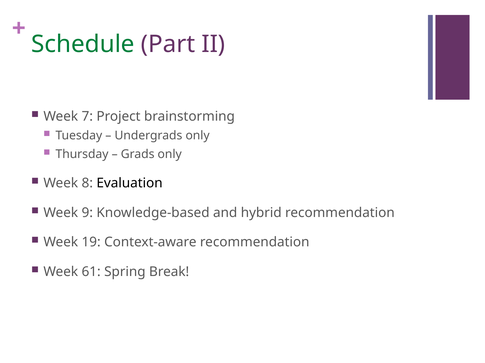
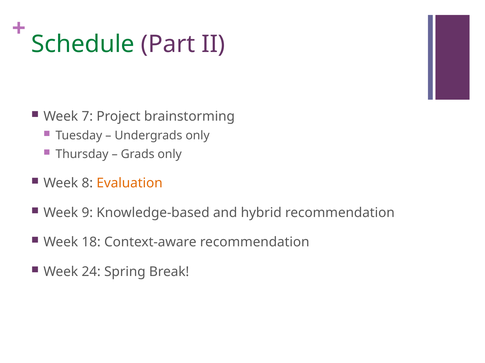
Evaluation colour: black -> orange (130, 183)
19: 19 -> 18 (91, 243)
61: 61 -> 24 (91, 272)
